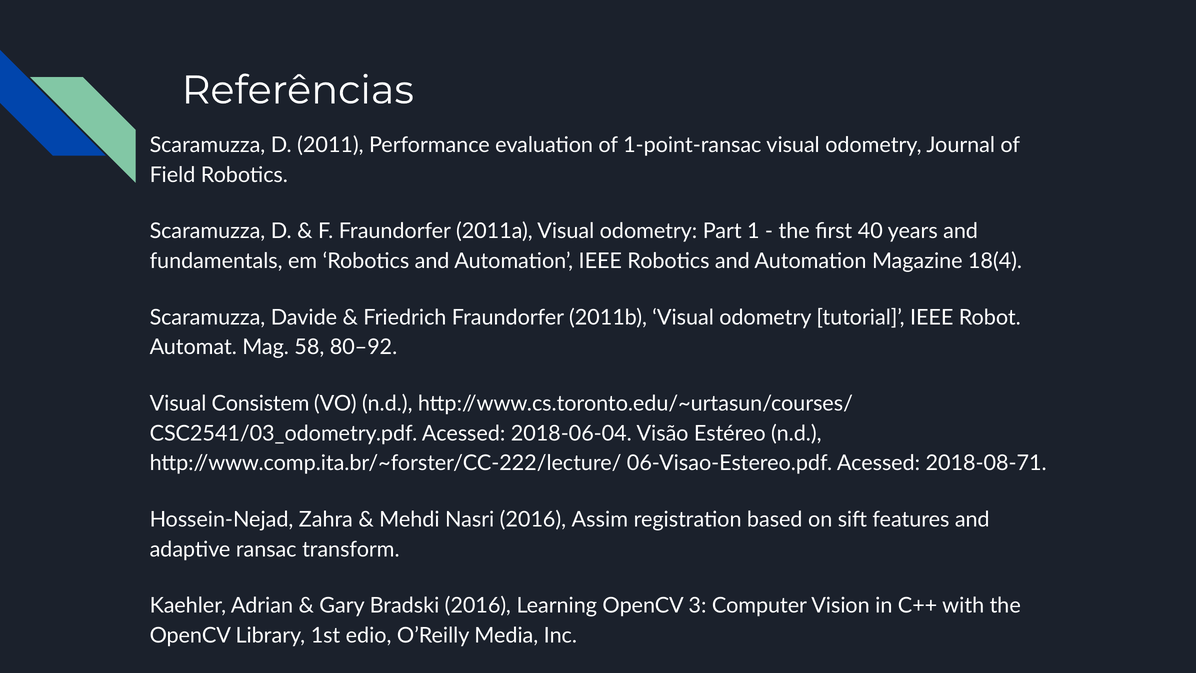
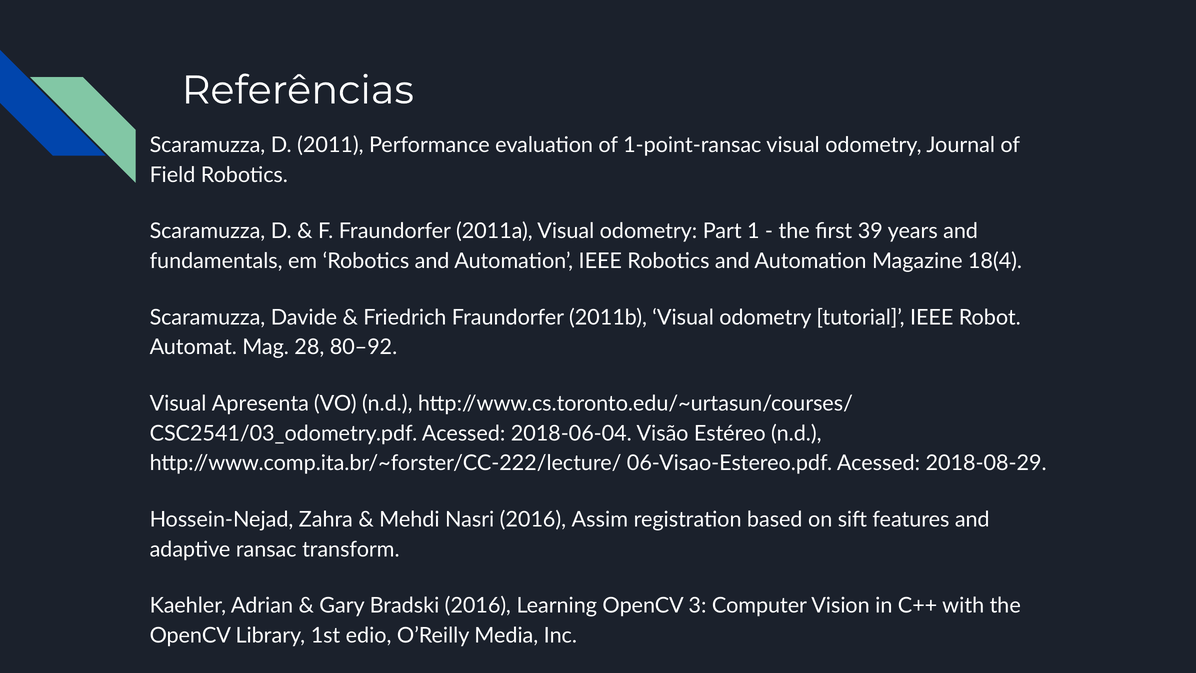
40: 40 -> 39 (870, 231)
58: 58 -> 28 (309, 347)
Consistem: Consistem -> Apresenta (260, 404)
2018-08-71: 2018-08-71 -> 2018-08-29 (986, 463)
